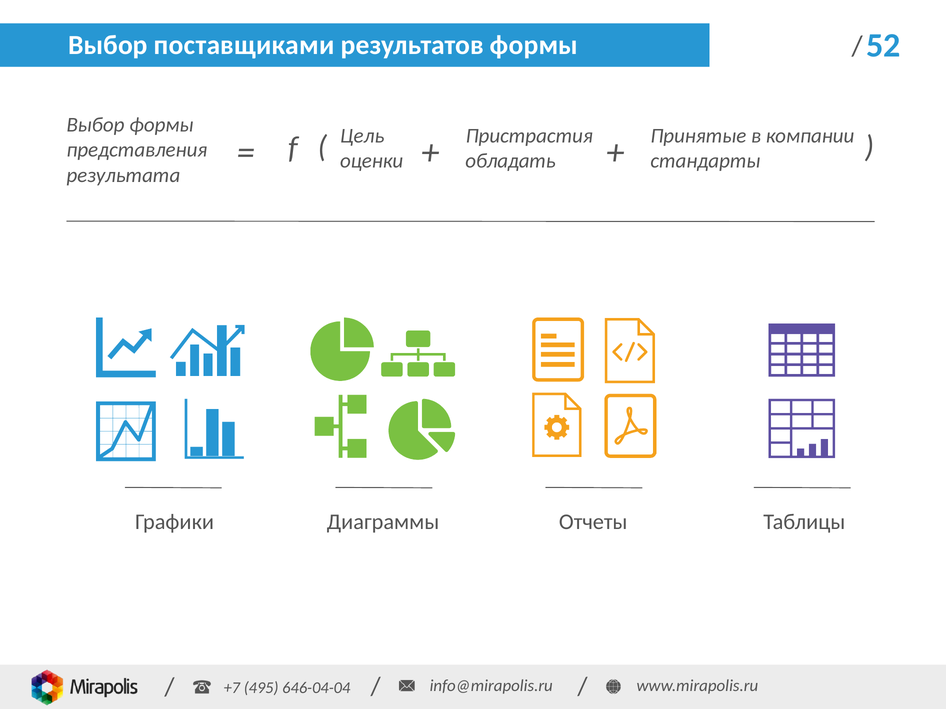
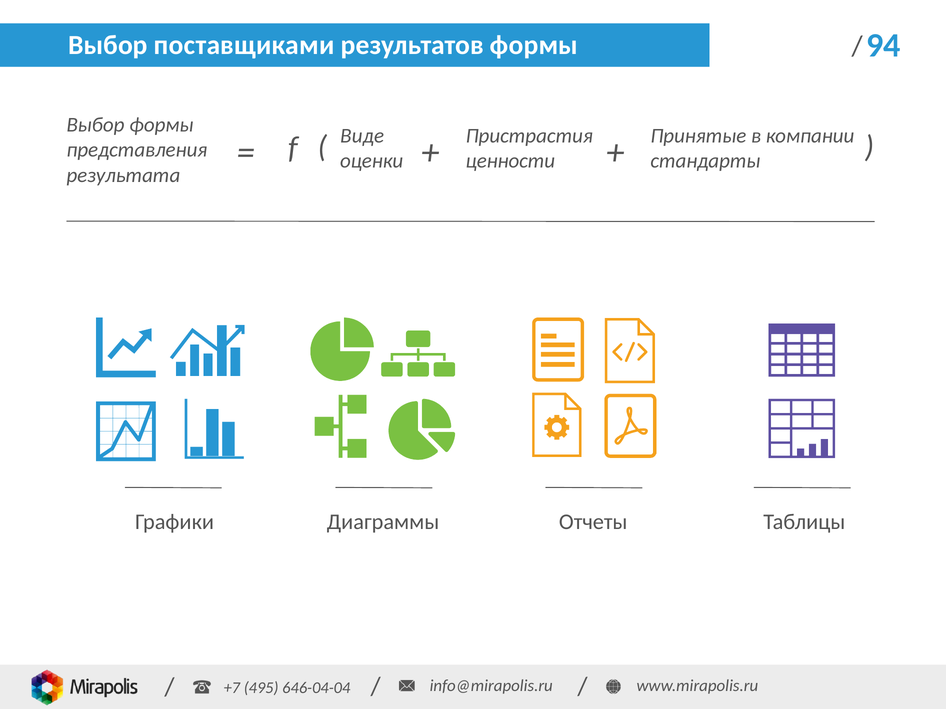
52: 52 -> 94 (883, 46)
Цель: Цель -> Виде (362, 136)
обладать: обладать -> ценности (510, 161)
